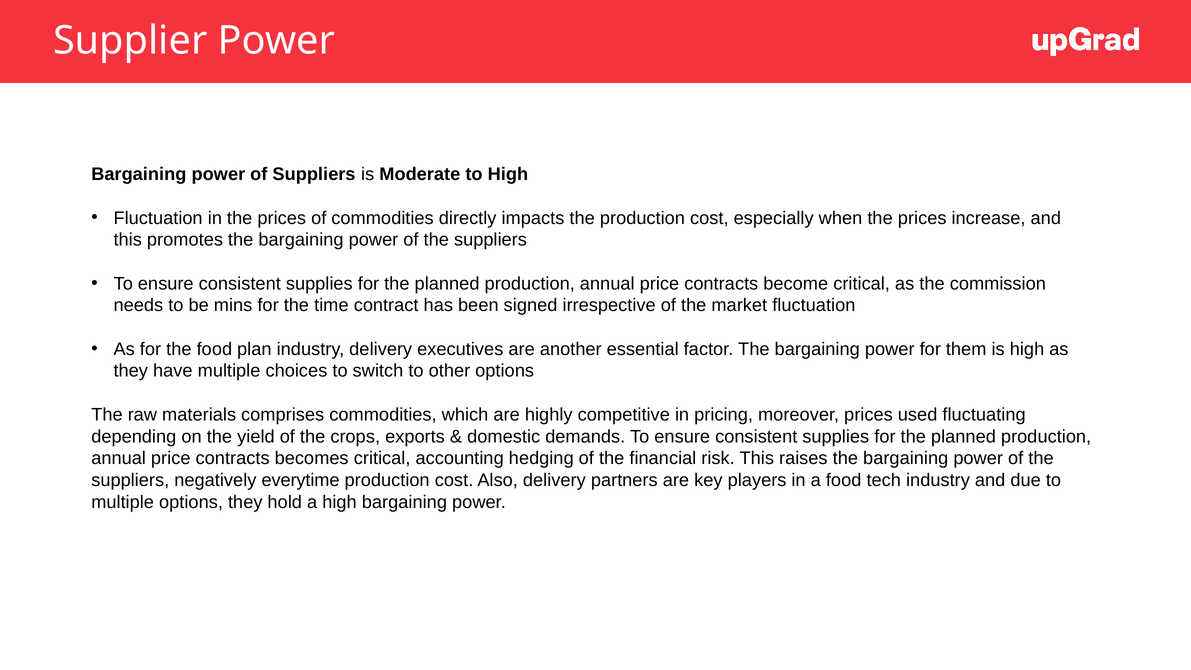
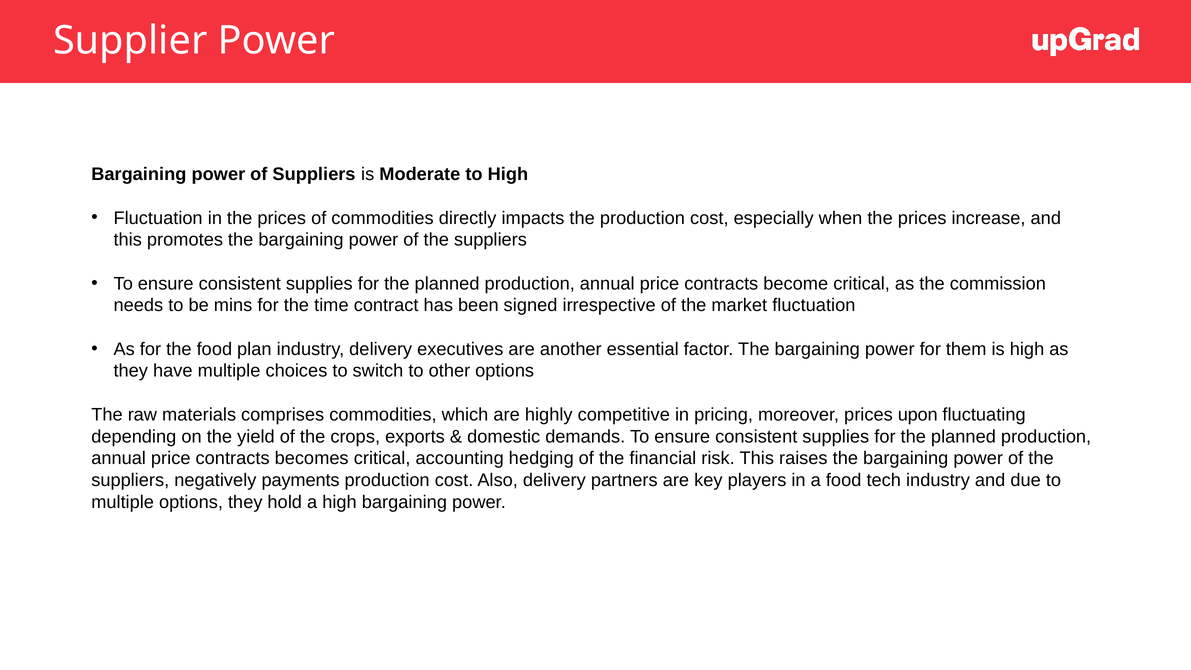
used: used -> upon (918, 415)
everytime: everytime -> payments (301, 480)
